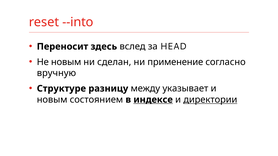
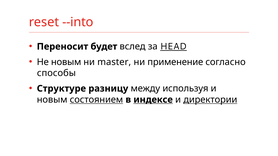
здесь: здесь -> будет (104, 47)
HEAD underline: none -> present (173, 47)
сделан: сделан -> master (114, 62)
вручную: вручную -> способы (56, 73)
указывает: указывает -> используя (185, 89)
состоянием underline: none -> present (96, 100)
